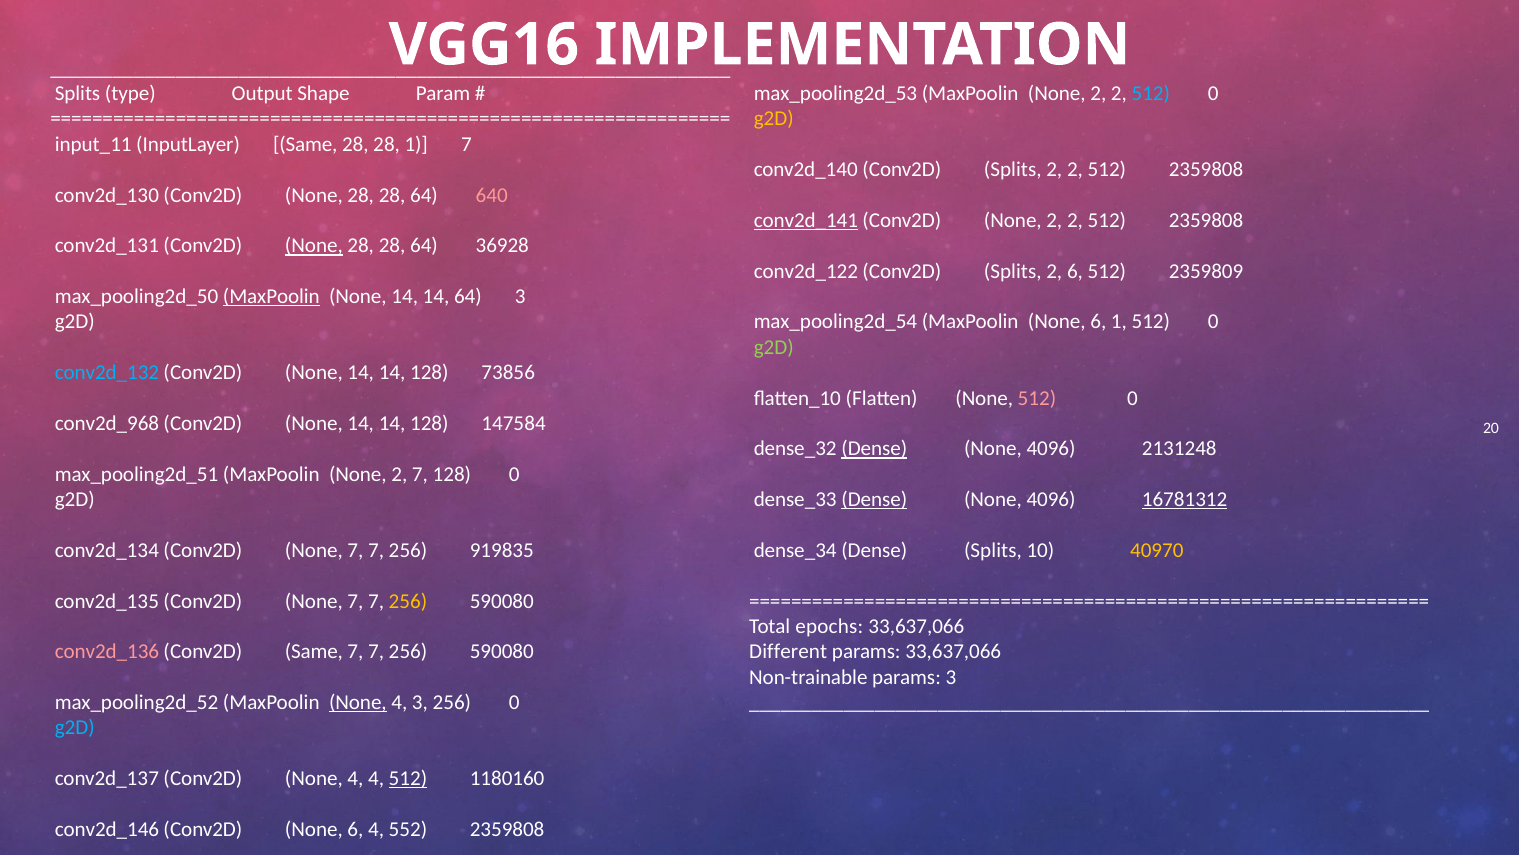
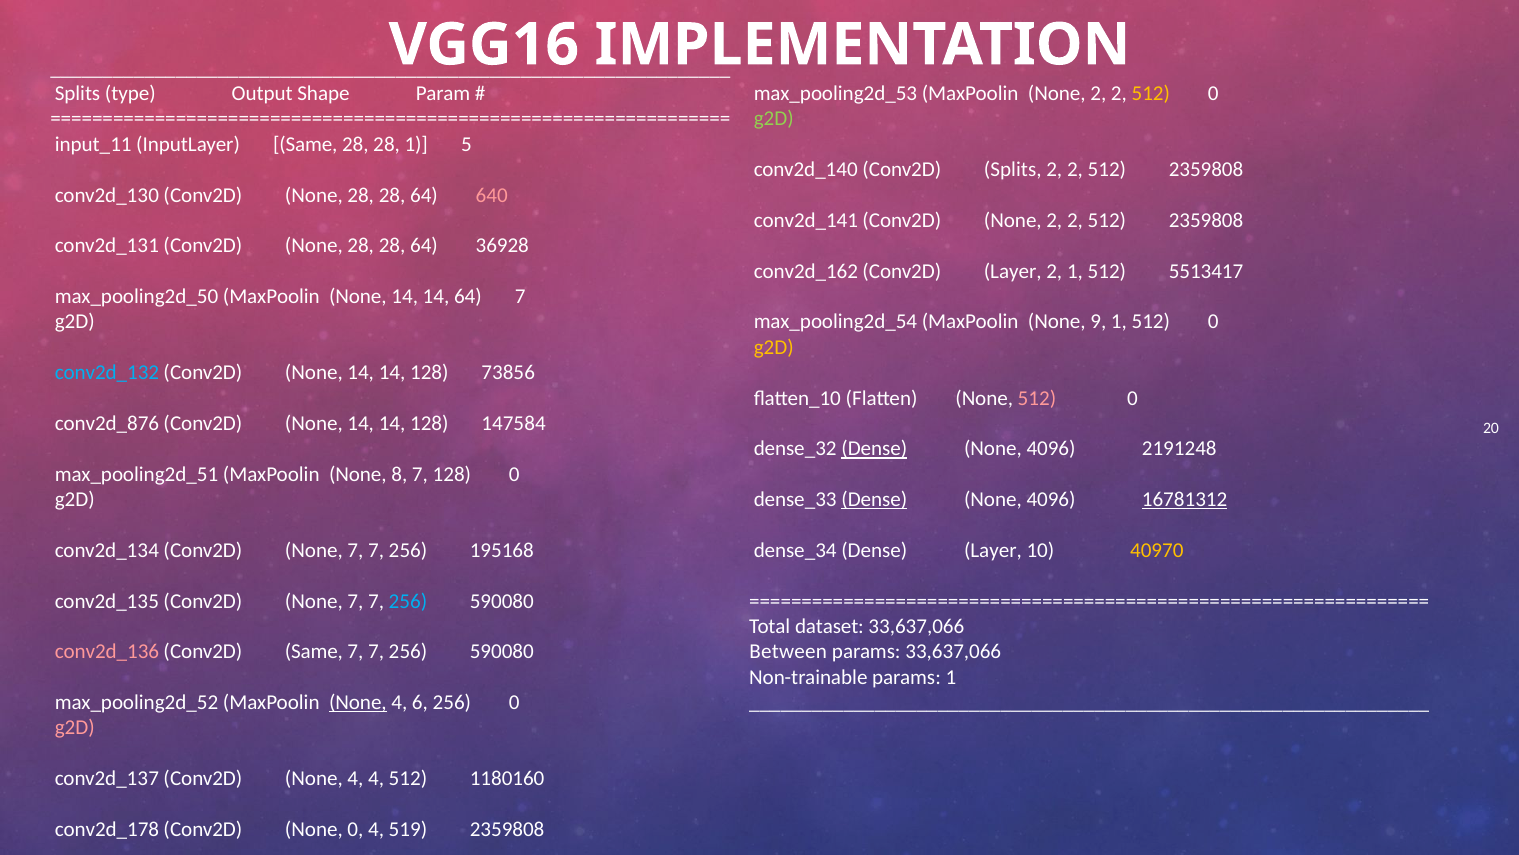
512 colour: light blue -> yellow (1151, 94)
g2D colour: yellow -> light green (774, 119)
1 7: 7 -> 5 (467, 144)
conv2d_141 underline: present -> none (806, 220)
None underline: present -> none (314, 246)
conv2d_122: conv2d_122 -> conv2d_162 (806, 271)
Splits: Splits -> Layer (1013, 271)
2 6: 6 -> 1 (1075, 271)
2359809: 2359809 -> 5513417 (1206, 271)
MaxPoolin underline: present -> none (271, 296)
64 3: 3 -> 7 (520, 296)
MaxPoolin None 6: 6 -> 9 (1098, 322)
g2D colour: light green -> yellow (774, 347)
conv2d_968: conv2d_968 -> conv2d_876 (107, 423)
2131248: 2131248 -> 2191248 (1179, 449)
max_pooling2d_51 MaxPoolin None 2: 2 -> 8 (399, 474)
919835: 919835 -> 195168 (502, 550)
Dense Splits: Splits -> Layer (993, 550)
256 colour: yellow -> light blue (408, 601)
epochs: epochs -> dataset (829, 626)
Different: Different -> Between (788, 651)
params 3: 3 -> 1 (951, 677)
4 3: 3 -> 6 (420, 702)
g2D colour: light blue -> pink (75, 727)
512 underline: present -> none (408, 778)
conv2d_146: conv2d_146 -> conv2d_178 (107, 829)
Conv2D None 6: 6 -> 0 (355, 829)
552: 552 -> 519 (408, 829)
